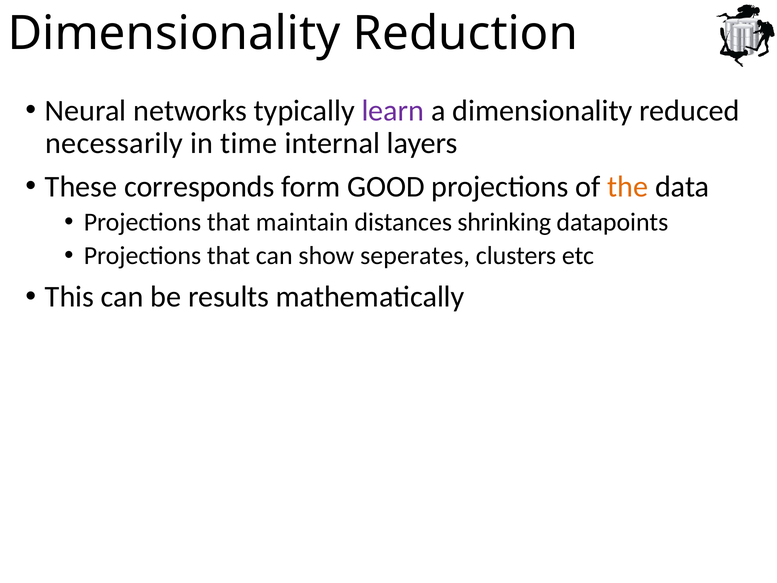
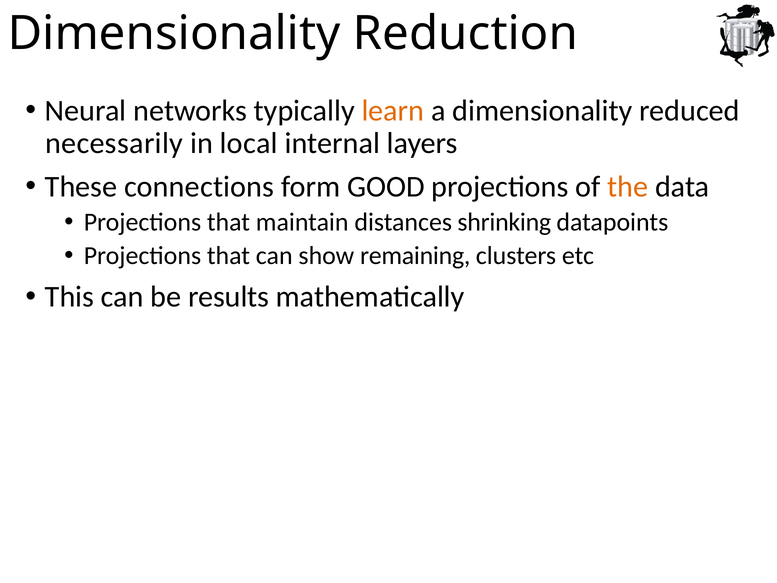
learn colour: purple -> orange (393, 111)
time: time -> local (249, 143)
corresponds: corresponds -> connections (199, 187)
seperates: seperates -> remaining (415, 256)
